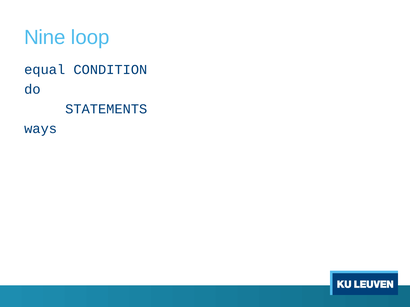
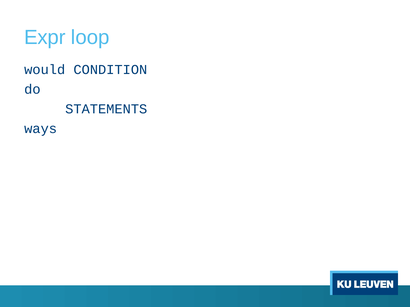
Nine: Nine -> Expr (45, 38)
equal: equal -> would (45, 70)
